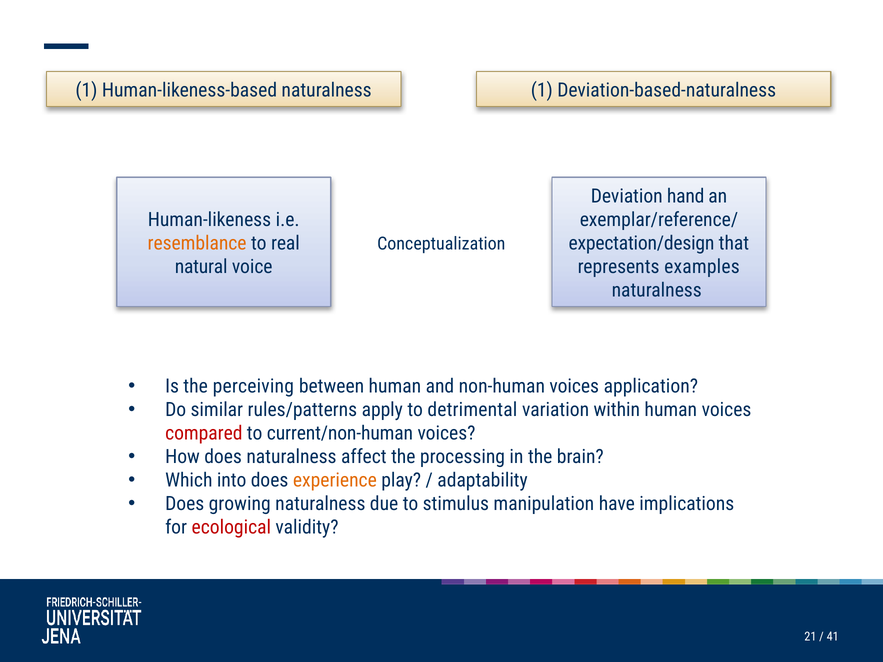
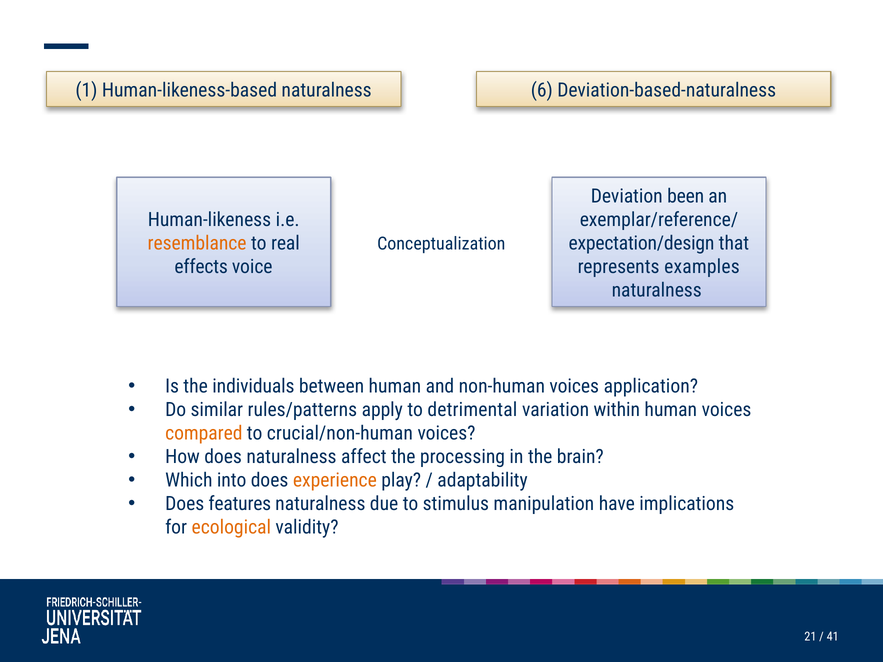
naturalness 1: 1 -> 6 (542, 90)
hand: hand -> been (686, 196)
natural: natural -> effects (201, 267)
perceiving: perceiving -> individuals (253, 386)
compared colour: red -> orange (204, 433)
current/non-human: current/non-human -> crucial/non-human (340, 433)
growing: growing -> features (240, 504)
ecological colour: red -> orange (231, 528)
